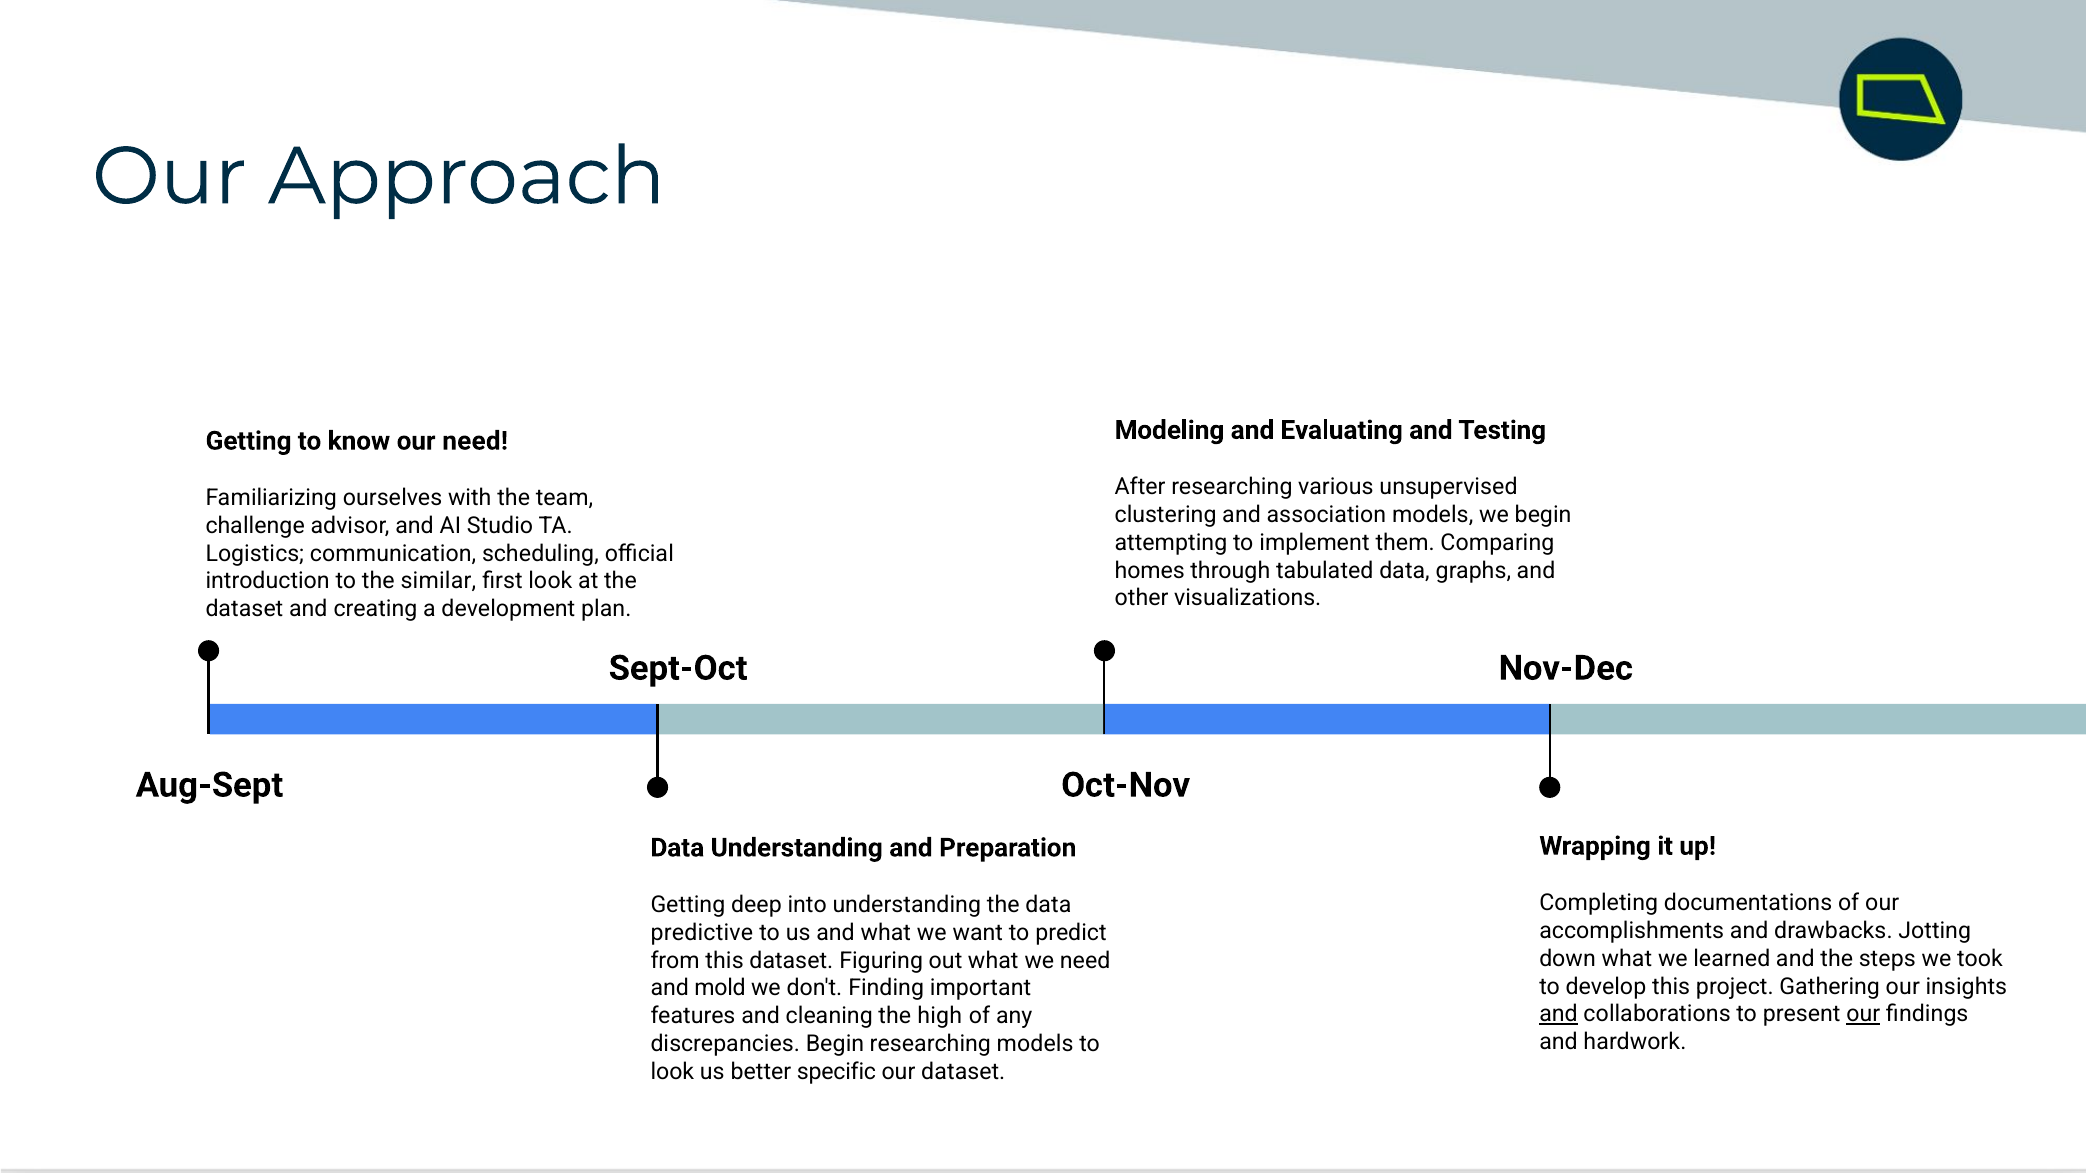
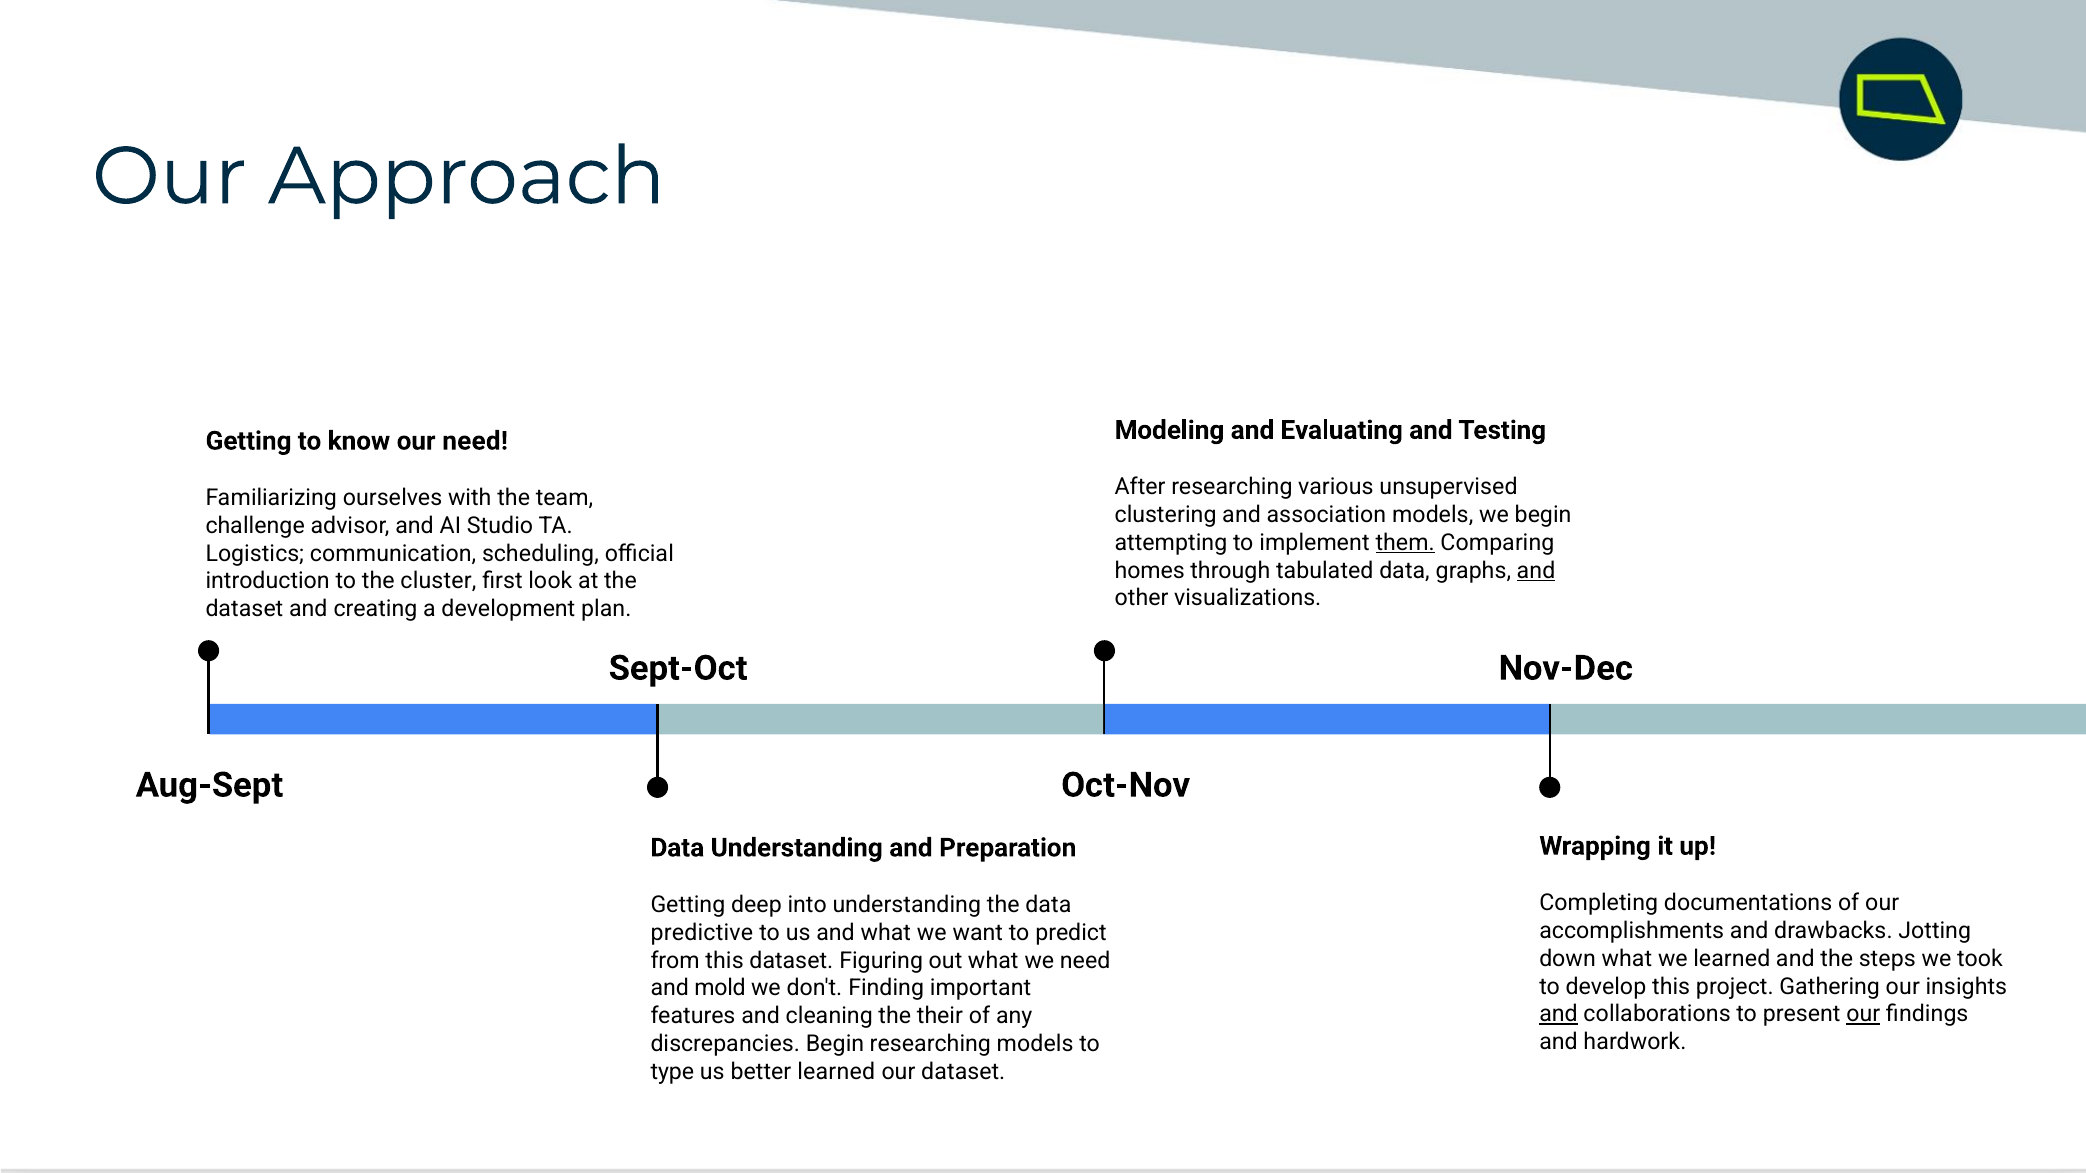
them underline: none -> present (1405, 543)
and underline: none -> present (1536, 571)
similar: similar -> cluster (438, 582)
high: high -> their (940, 1016)
look: look -> type (672, 1072)
better specific: specific -> learned (836, 1072)
